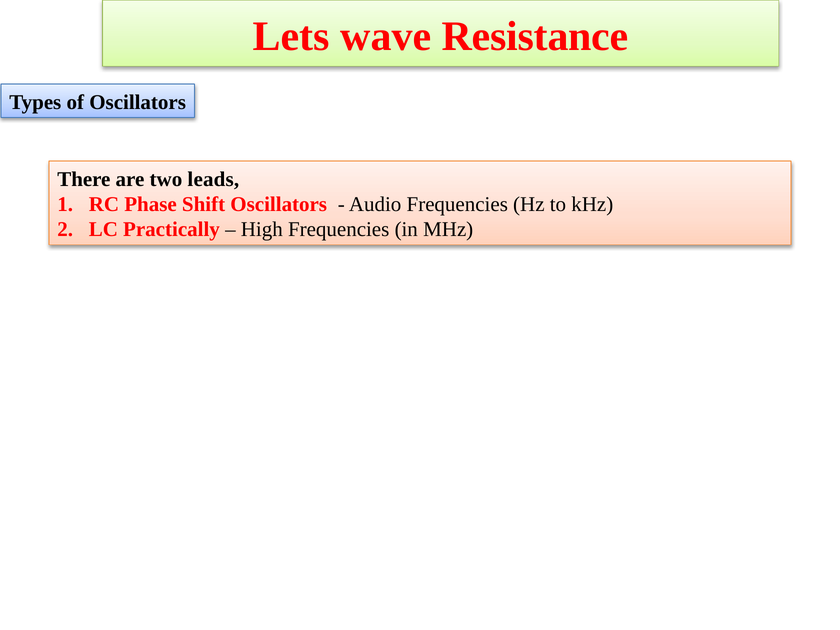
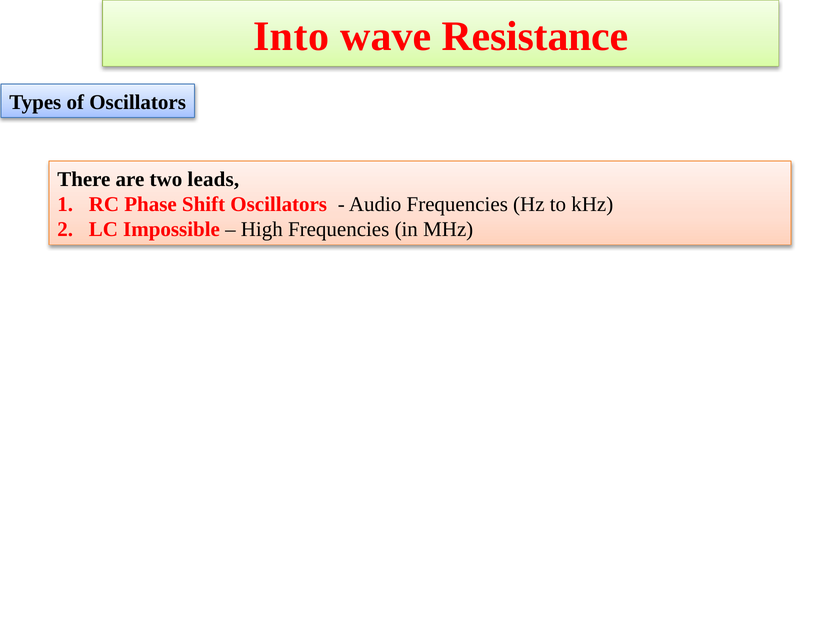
Lets: Lets -> Into (291, 36)
Practically: Practically -> Impossible (171, 230)
